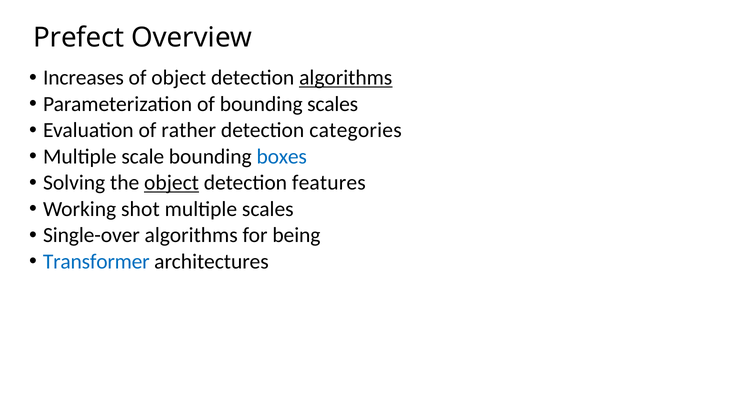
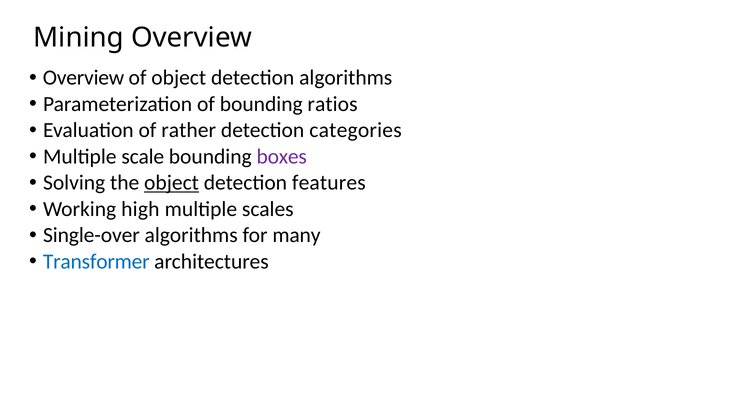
Prefect: Prefect -> Mining (79, 38)
Increases: Increases -> Overview (84, 78)
algorithms underline: present -> none (346, 78)
bounding scales: scales -> ratios (333, 104)
boxes colour: blue -> purple (282, 157)
shot: shot -> high (140, 209)
being: being -> many (296, 236)
